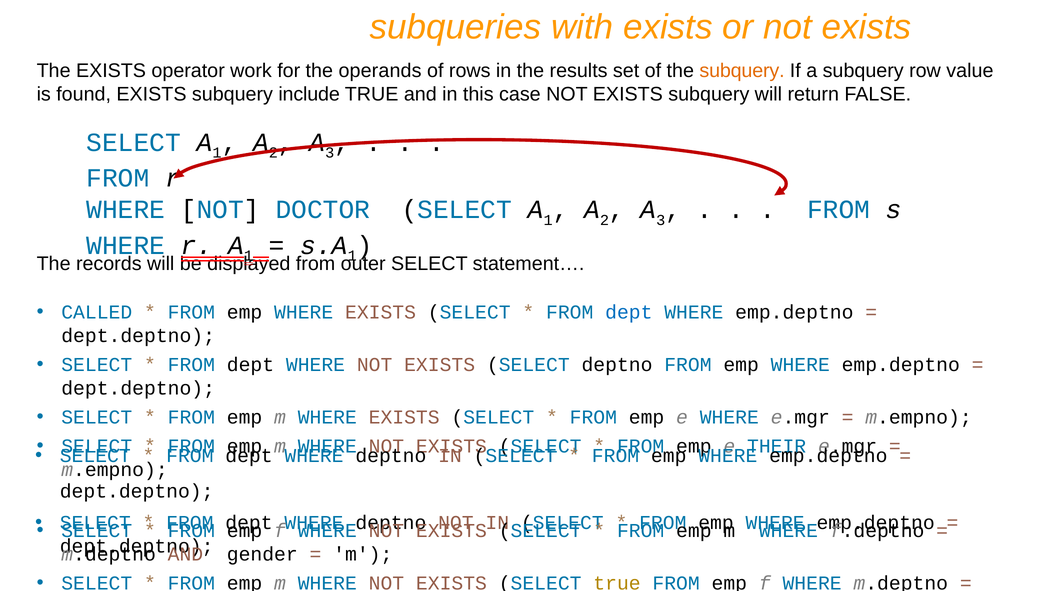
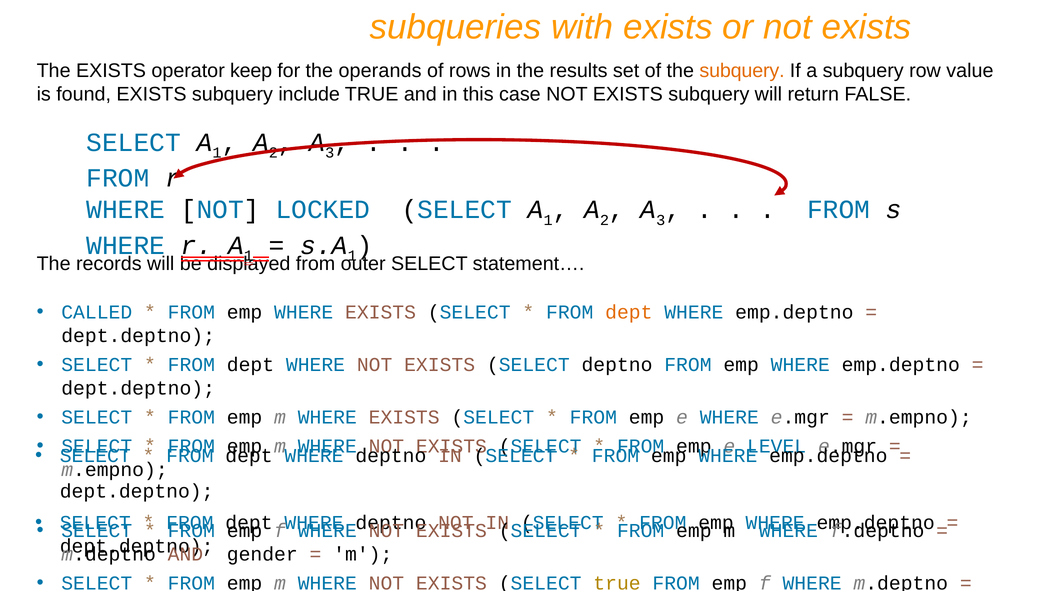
work: work -> keep (251, 71)
DOCTOR: DOCTOR -> LOCKED (323, 210)
dept colour: blue -> orange (629, 312)
THEIR: THEIR -> LEVEL (777, 446)
